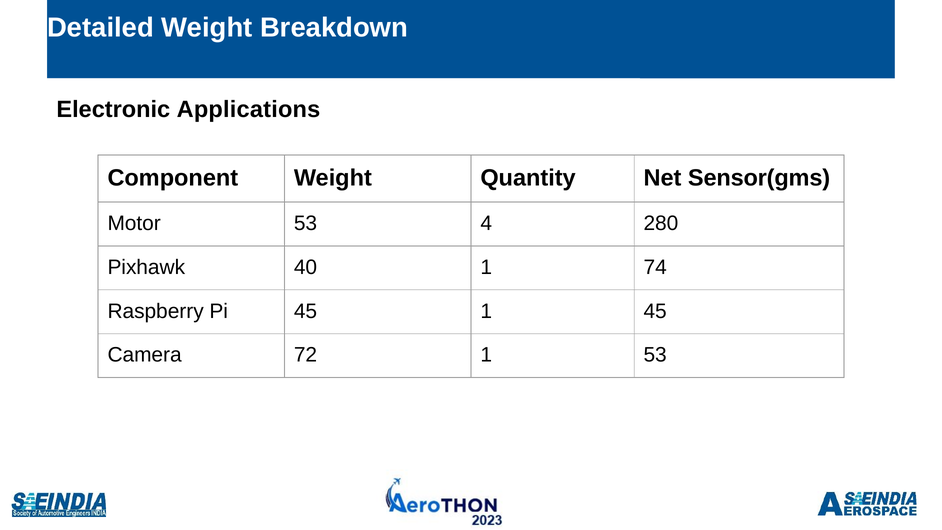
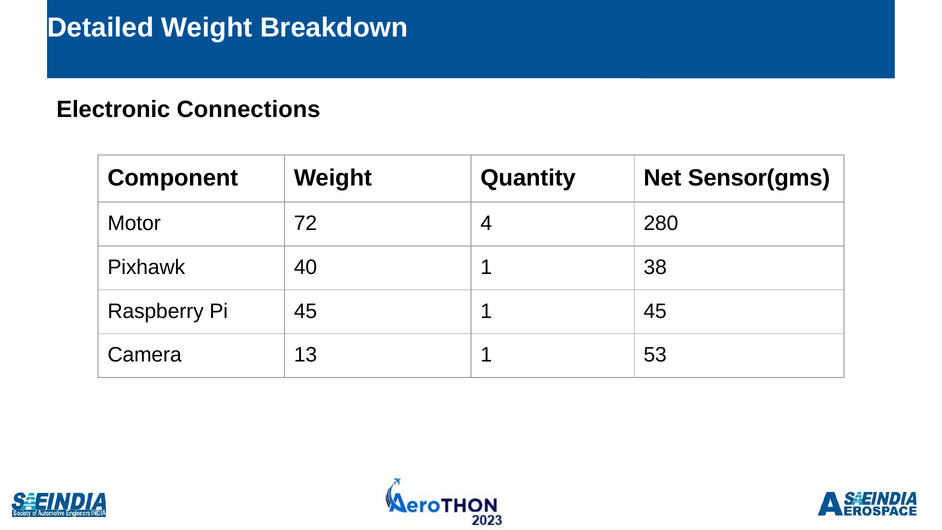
Applications: Applications -> Connections (249, 109)
Motor 53: 53 -> 72 (306, 223)
74: 74 -> 38 (655, 267)
72: 72 -> 13 (306, 355)
